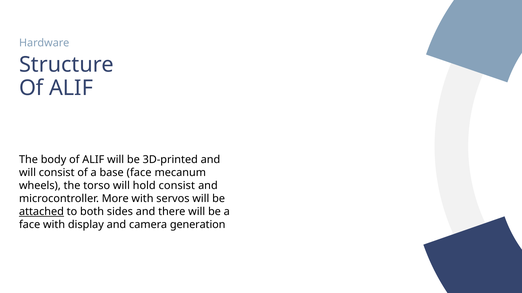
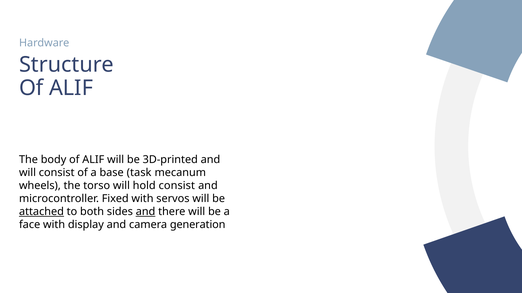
base face: face -> task (139, 173)
More: More -> Fixed (115, 199)
and underline: none -> present (146, 212)
